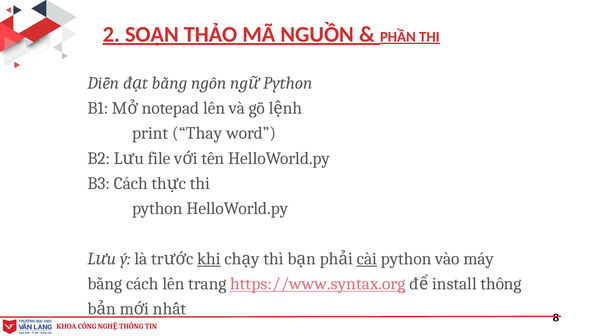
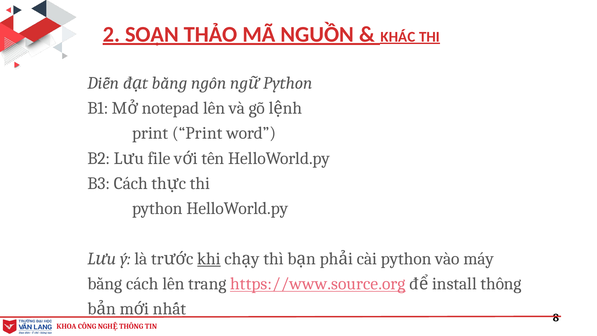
PHẦN: PHẦN -> KHÁC (398, 37)
print Thay: Thay -> Print (197, 133)
cài underline: present -> none (367, 259)
https://www.syntax.org: https://www.syntax.org -> https://www.source.org (318, 284)
